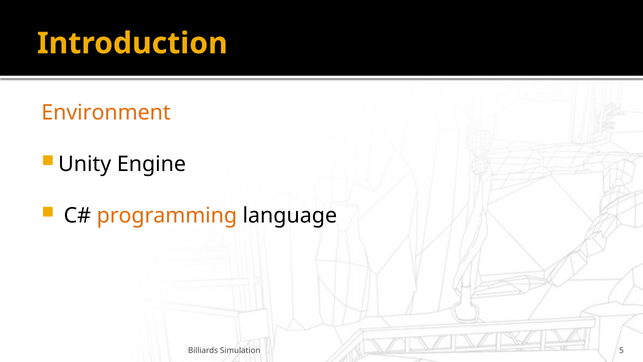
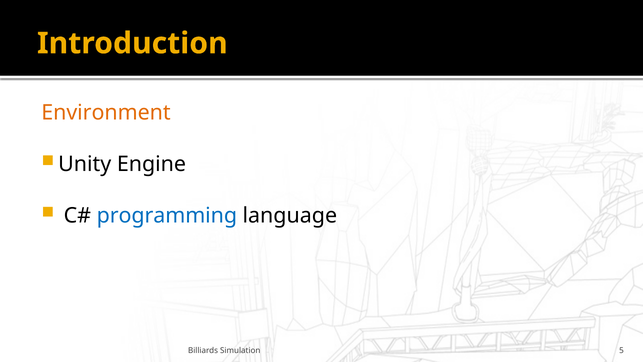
programming colour: orange -> blue (167, 216)
